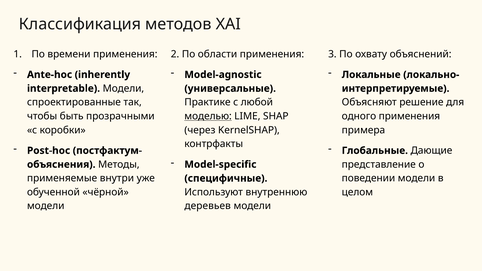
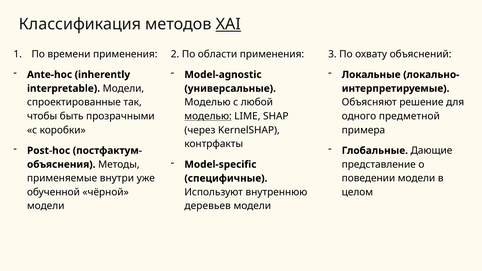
XAI underline: none -> present (228, 24)
Практике: Практике -> Моделью (207, 102)
одного применения: применения -> предметной (409, 116)
